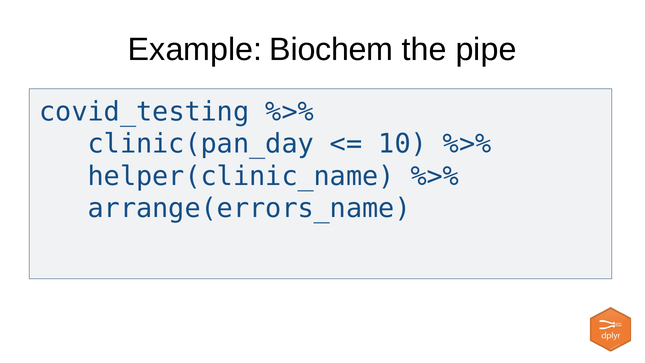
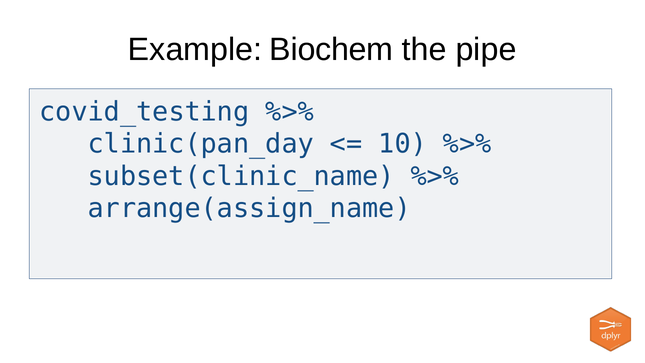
helper(clinic_name: helper(clinic_name -> subset(clinic_name (241, 176)
arrange(errors_name: arrange(errors_name -> arrange(assign_name (249, 208)
